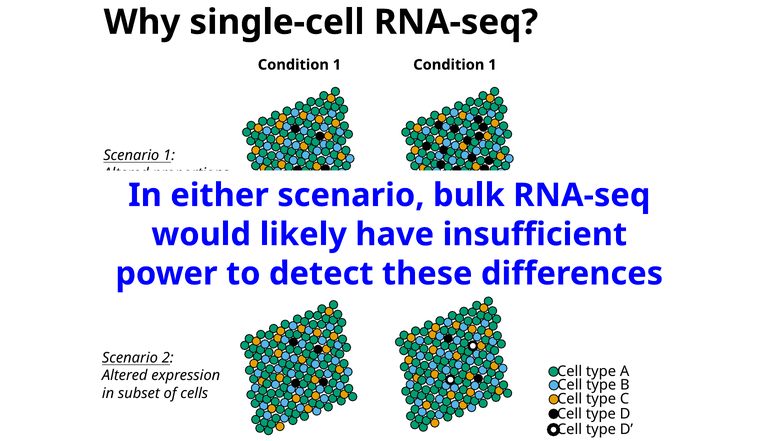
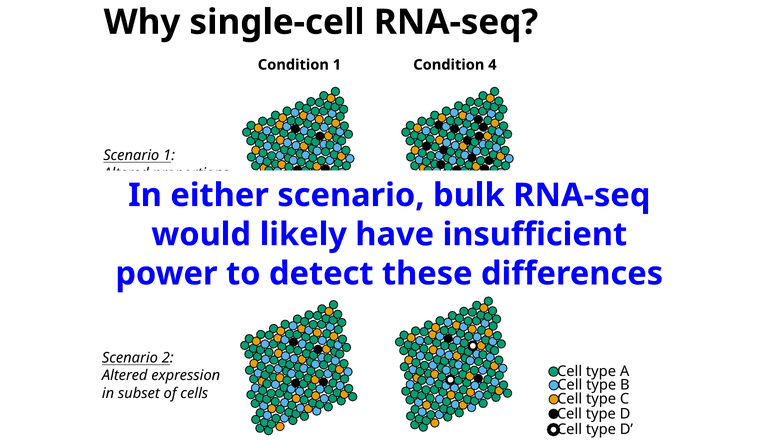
1: 1 -> 4 (492, 65)
